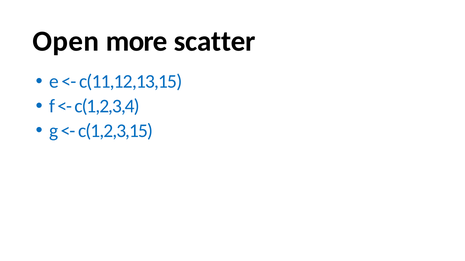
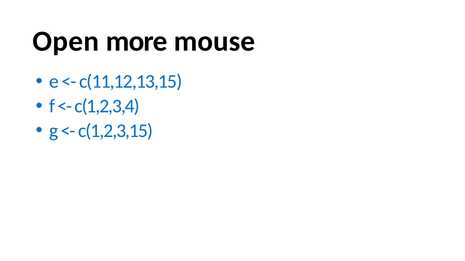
scatter: scatter -> mouse (215, 41)
